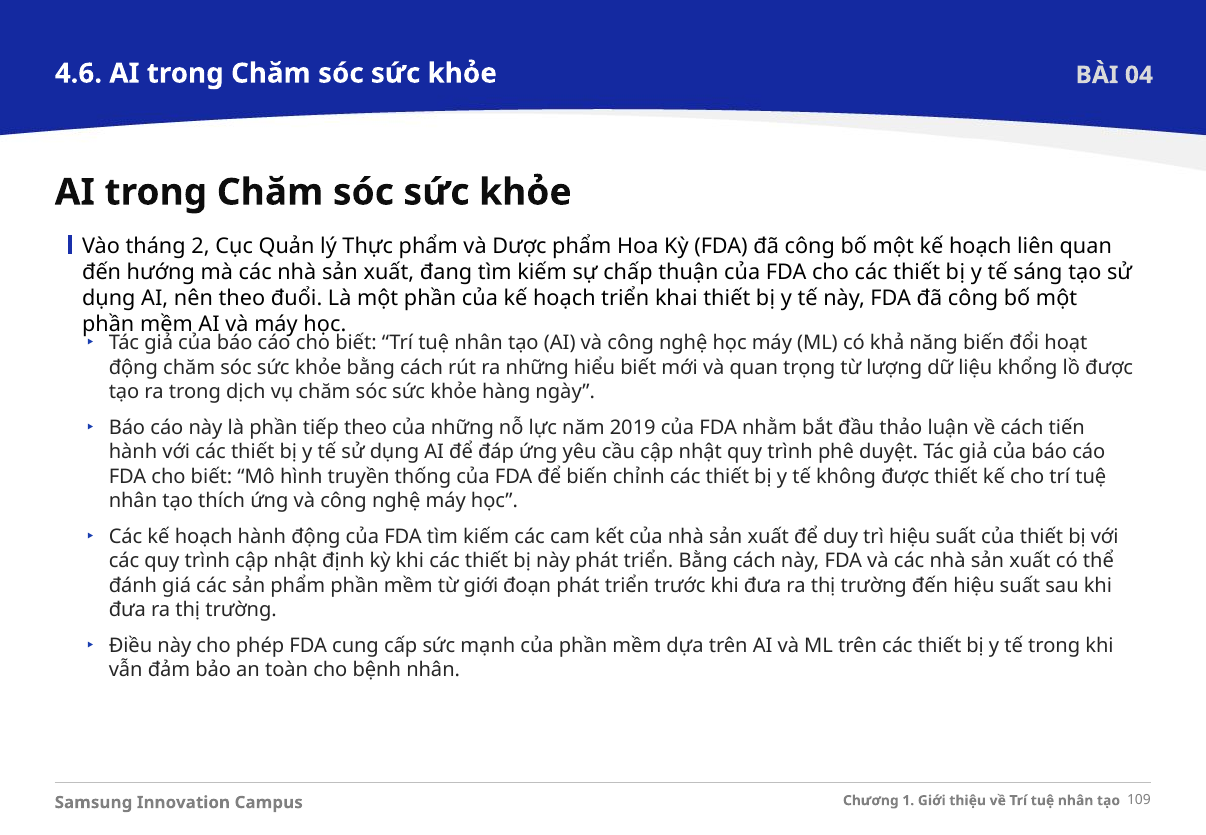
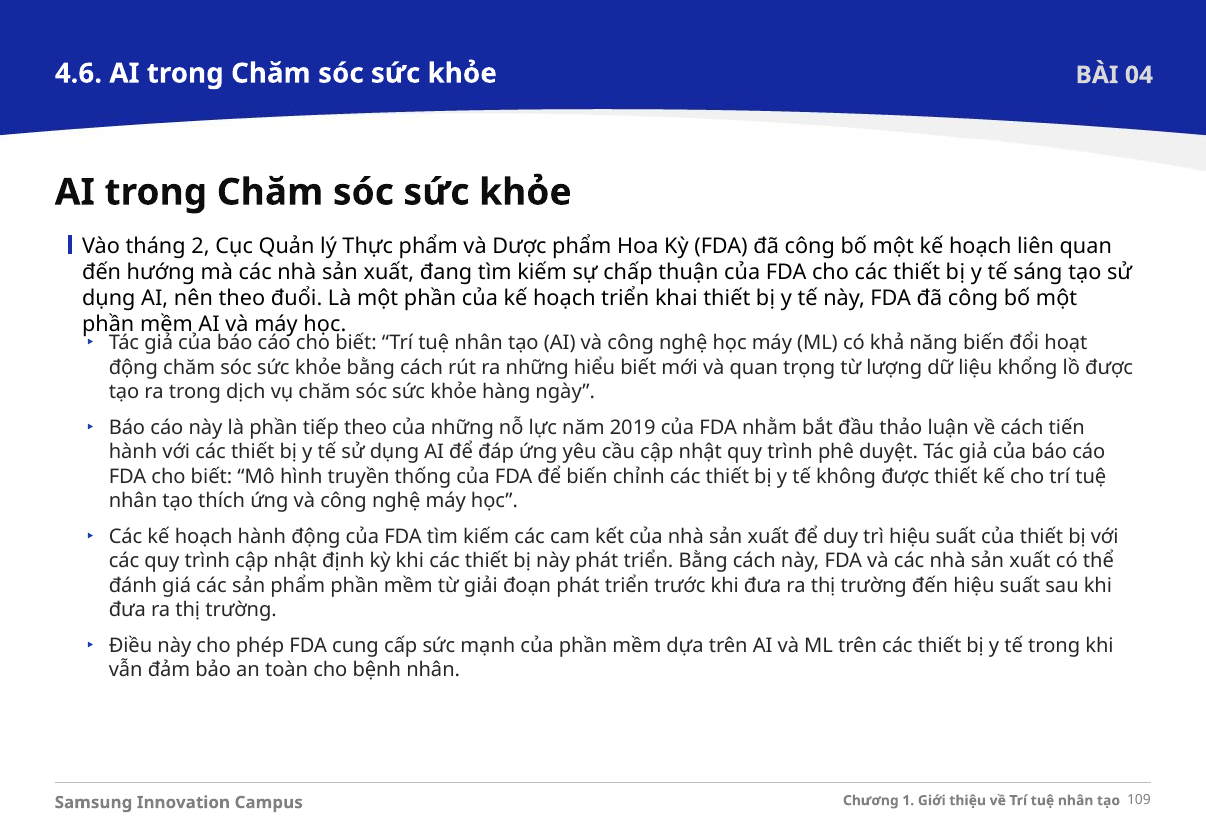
từ giới: giới -> giải (481, 586)
